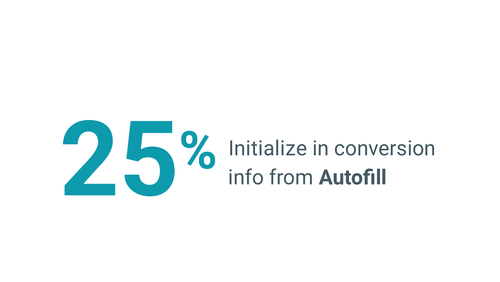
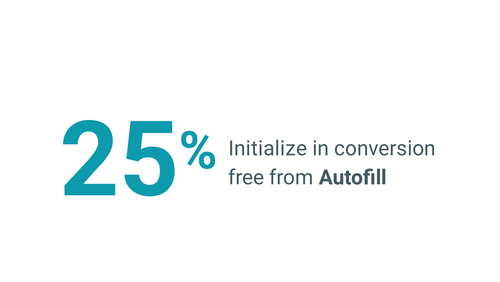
info: info -> free (246, 177)
